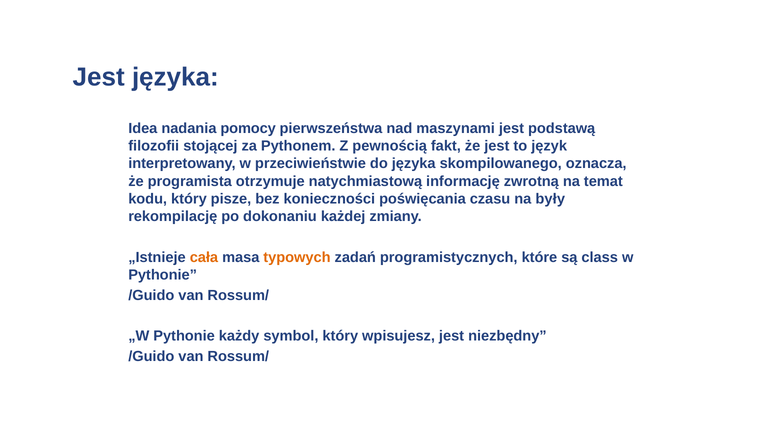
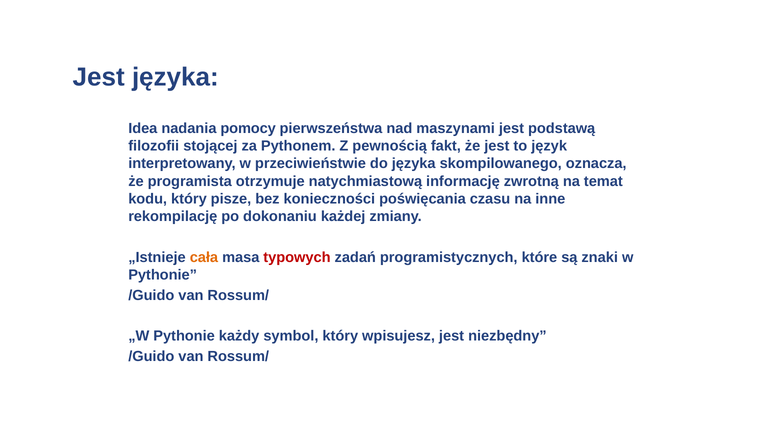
były: były -> inne (550, 199)
typowych colour: orange -> red (297, 257)
class: class -> znaki (600, 257)
